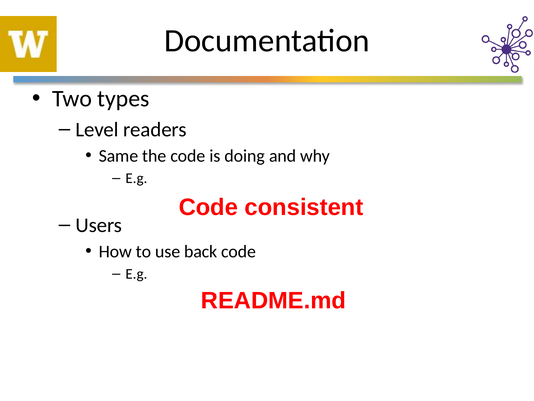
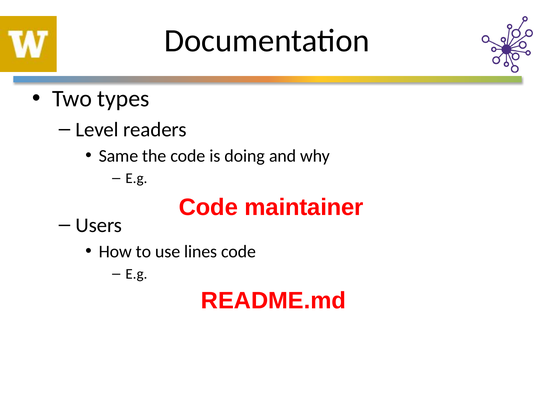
consistent: consistent -> maintainer (304, 207)
back: back -> lines (201, 251)
